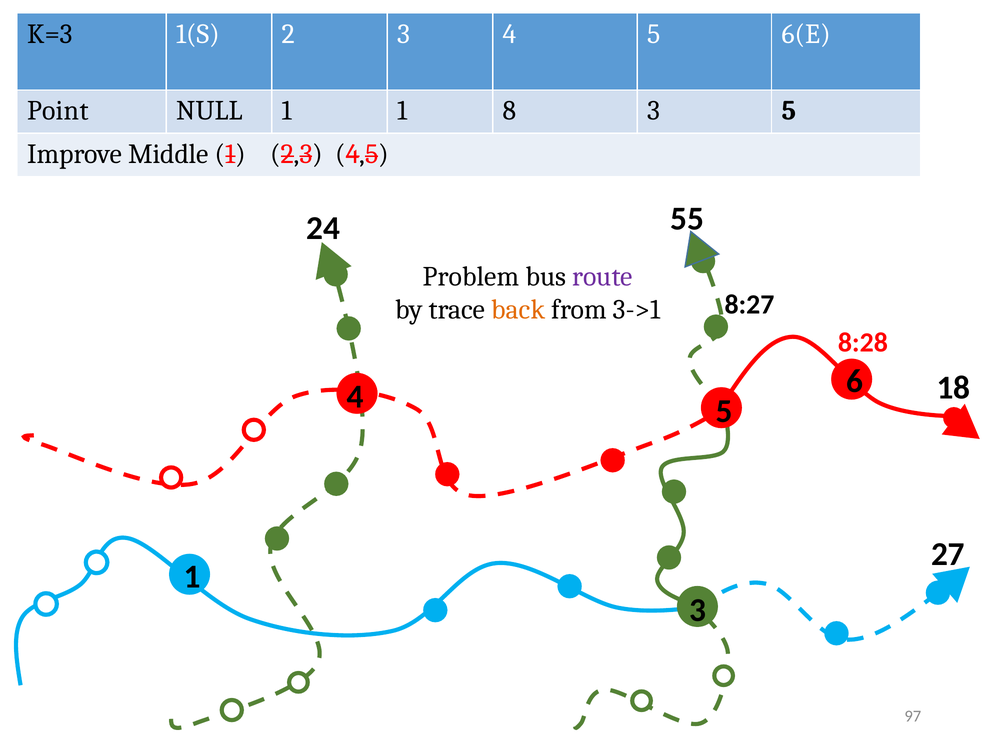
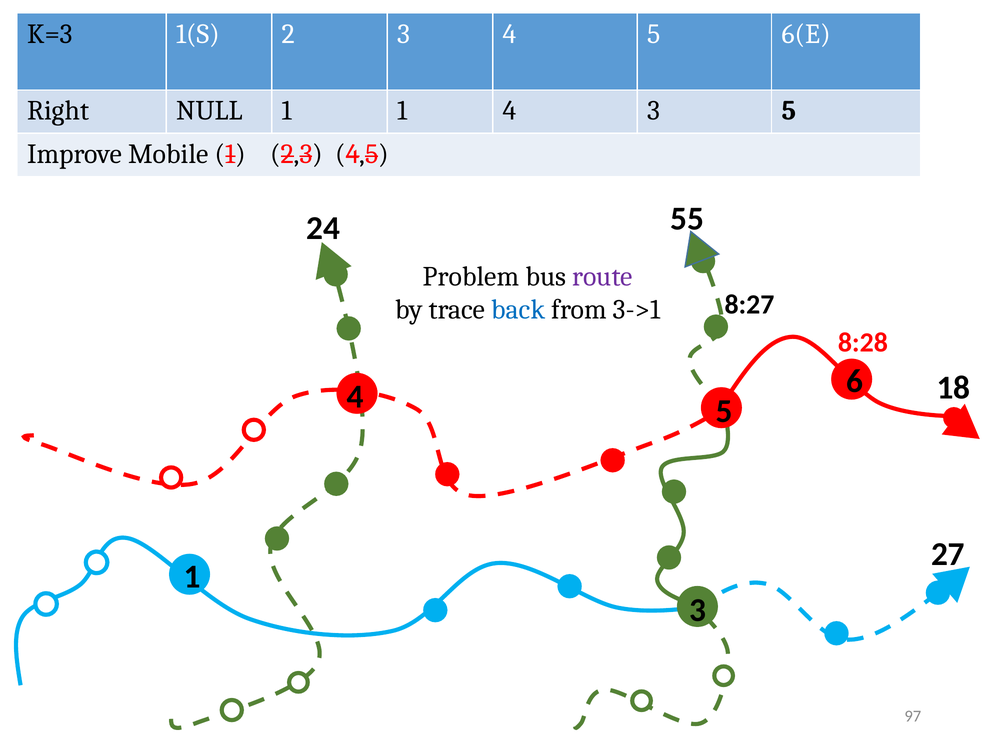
Point: Point -> Right (58, 111)
1 8: 8 -> 4 (509, 111)
Middle: Middle -> Mobile (168, 154)
back colour: orange -> blue (518, 310)
